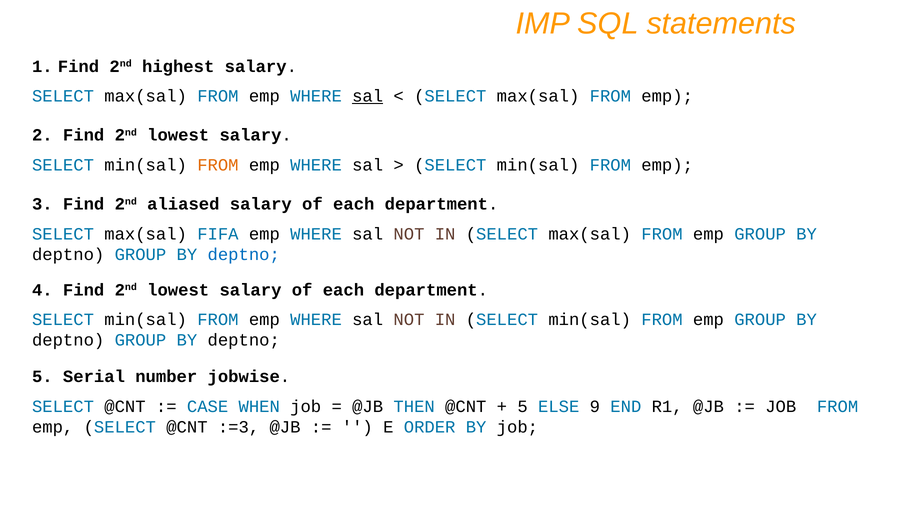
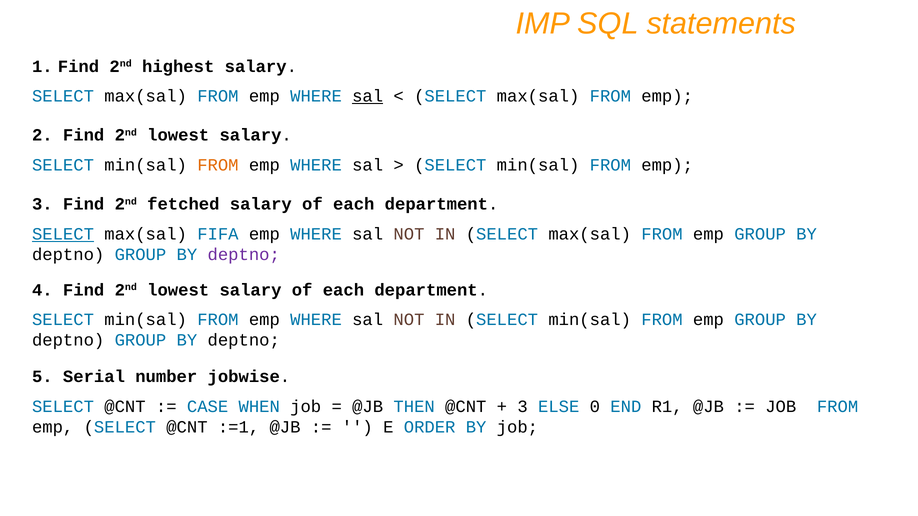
aliased: aliased -> fetched (183, 204)
SELECT underline: none -> present (63, 234)
deptno colour: blue -> purple (244, 255)
5: 5 -> 3 (523, 407)
9: 9 -> 0 (595, 407)
:=3: :=3 -> :=1 (239, 427)
